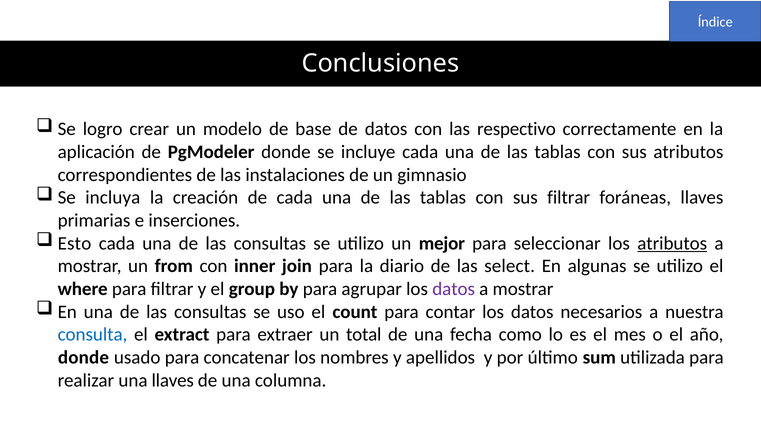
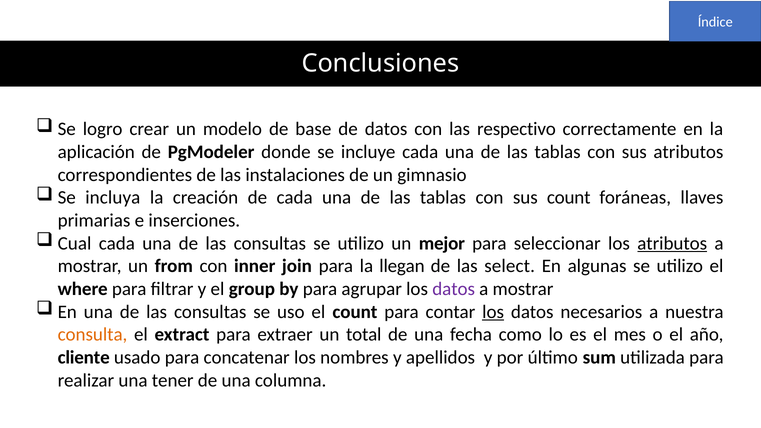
sus filtrar: filtrar -> count (569, 198)
Esto: Esto -> Cual (75, 243)
diario: diario -> llegan (402, 266)
los underline: none -> present (493, 312)
consulta colour: blue -> orange (92, 335)
donde: donde -> cliente (84, 357)
una llaves: llaves -> tener (173, 380)
